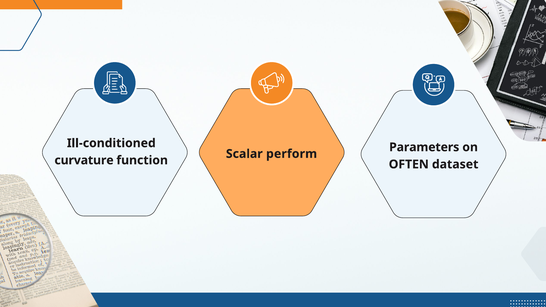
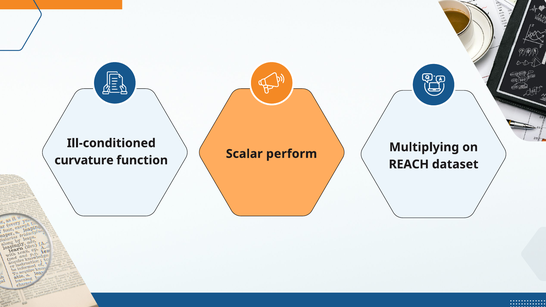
Parameters: Parameters -> Multiplying (424, 147)
OFTEN: OFTEN -> REACH (409, 164)
